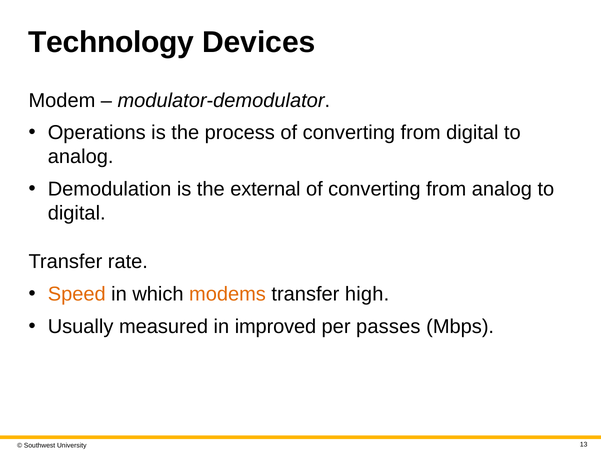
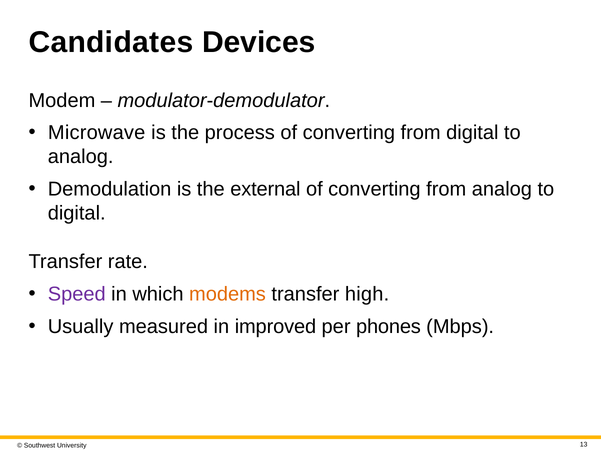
Technology: Technology -> Candidates (111, 42)
Operations: Operations -> Microwave (97, 133)
Speed colour: orange -> purple (77, 294)
passes: passes -> phones (388, 326)
